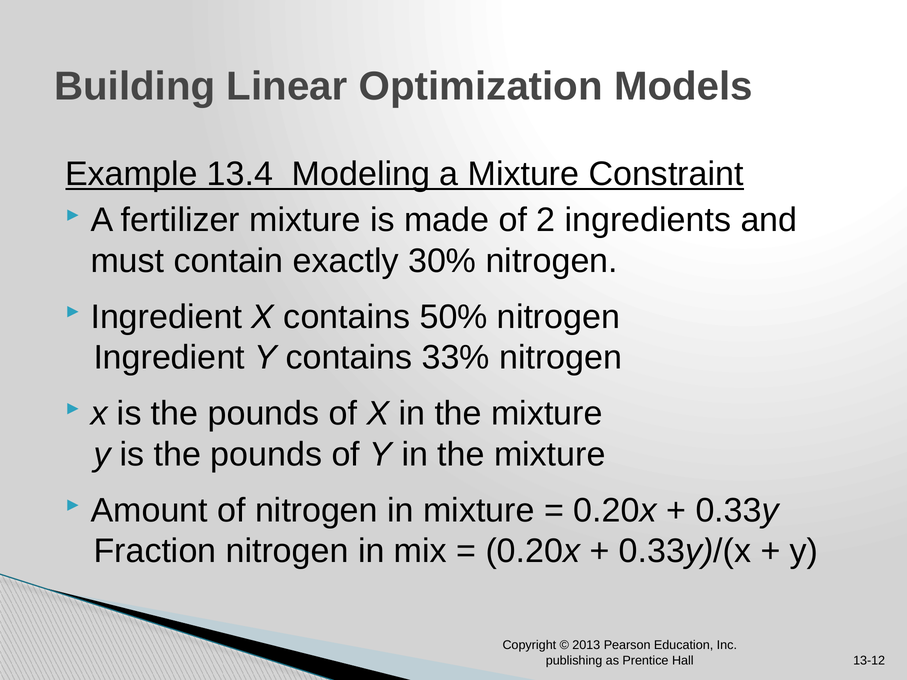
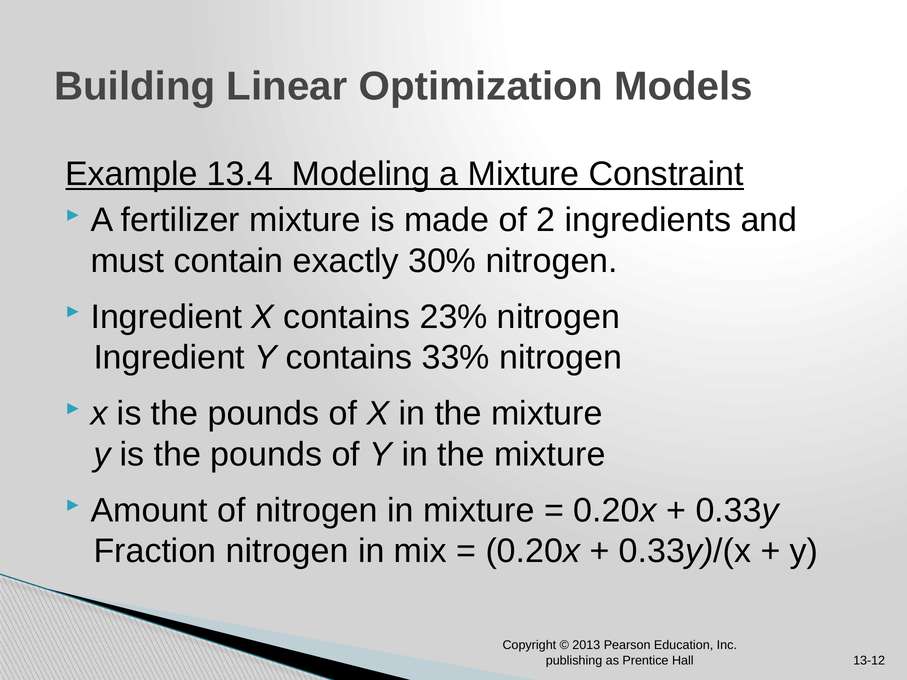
50%: 50% -> 23% (454, 317)
